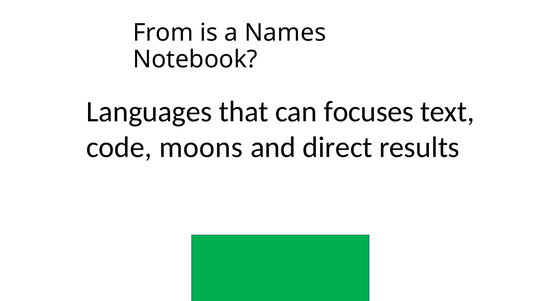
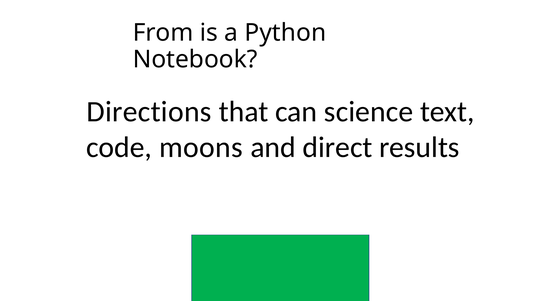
Names: Names -> Python (285, 33)
Languages: Languages -> Directions (149, 112)
focuses: focuses -> science (369, 112)
